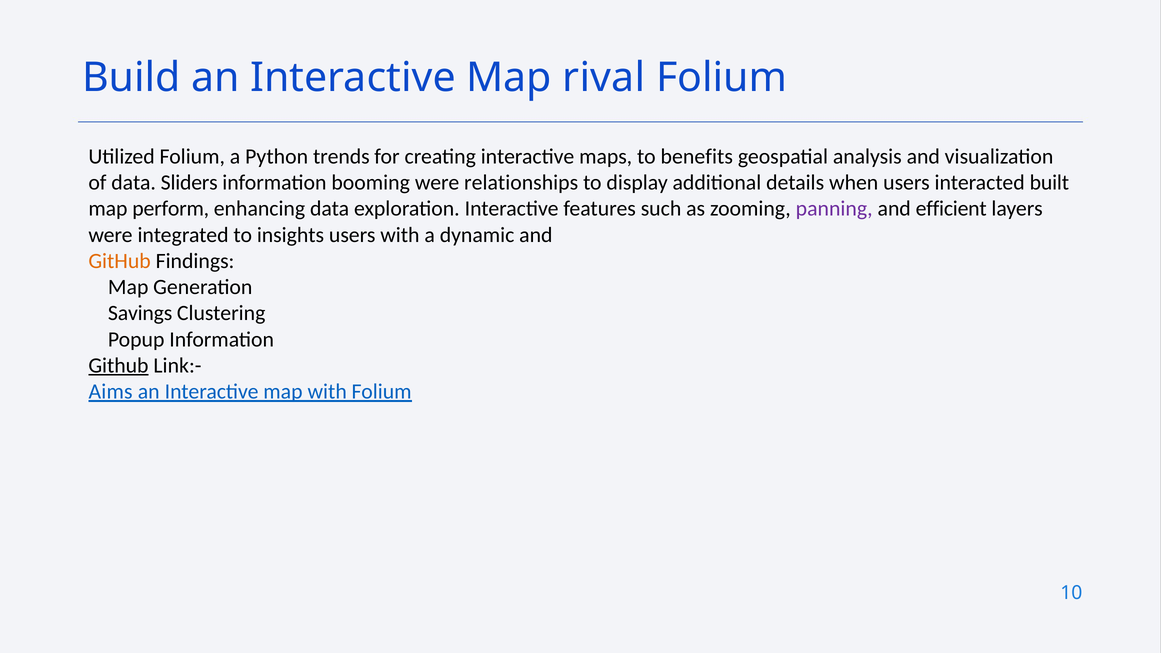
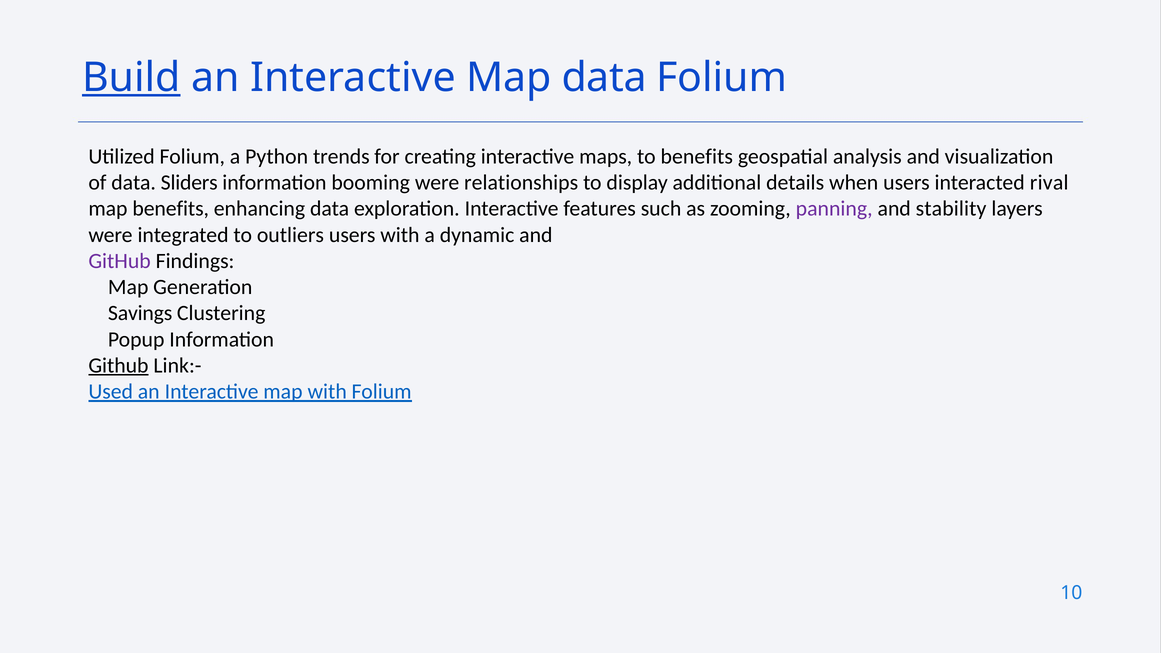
Build underline: none -> present (131, 78)
Map rival: rival -> data (604, 78)
built: built -> rival (1049, 183)
map perform: perform -> benefits (171, 209)
efficient: efficient -> stability (951, 209)
insights: insights -> outliers (290, 235)
GitHub colour: orange -> purple (120, 261)
Aims: Aims -> Used (111, 392)
